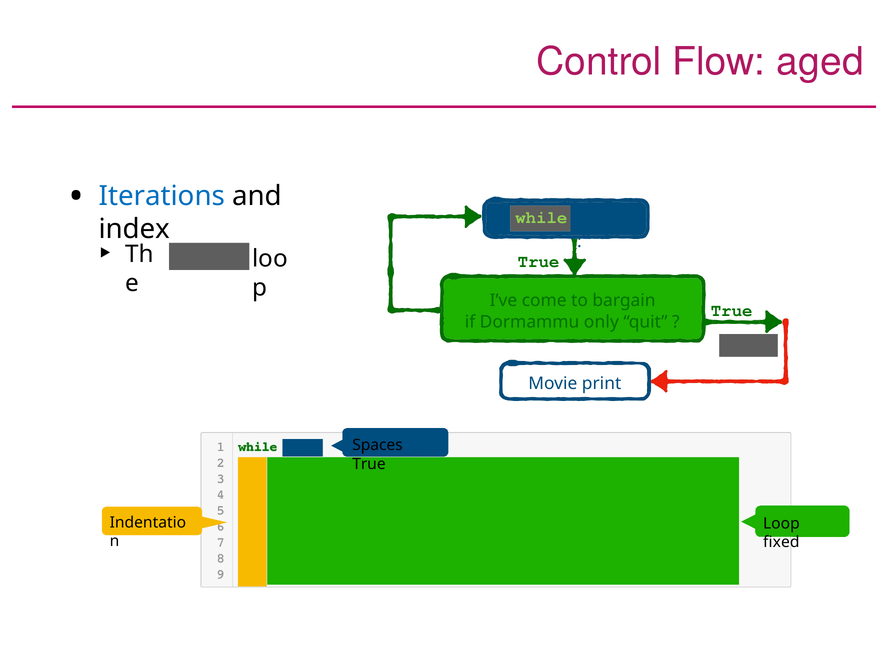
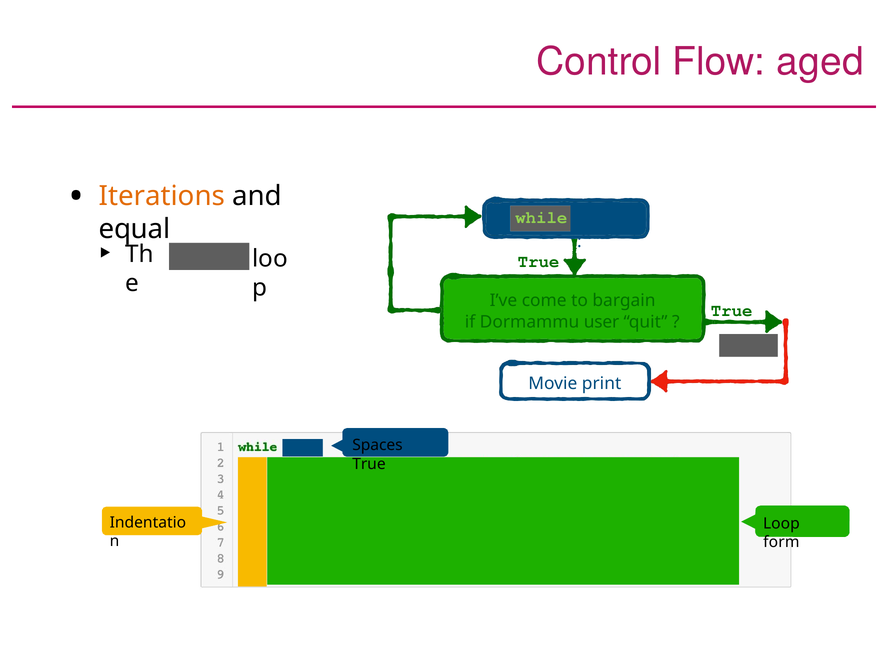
Iterations colour: blue -> orange (162, 196)
index: index -> equal (135, 229)
only: only -> user (602, 322)
fixed: fixed -> form (781, 542)
